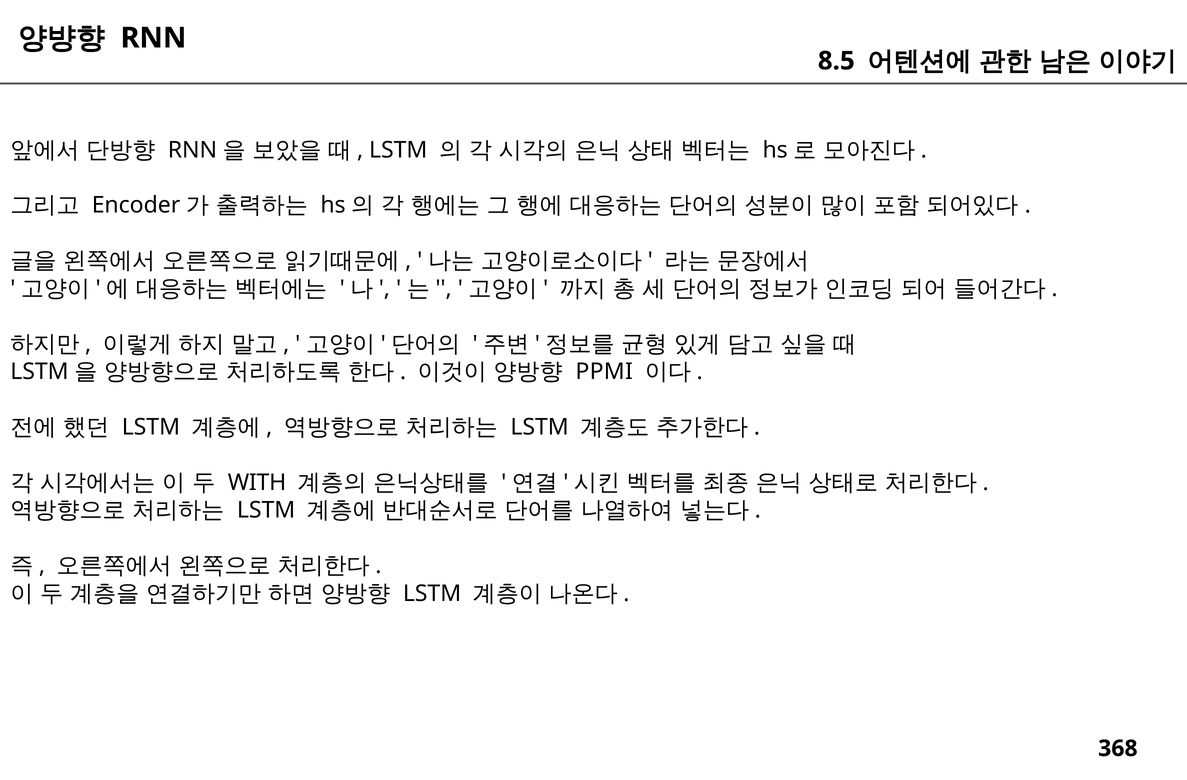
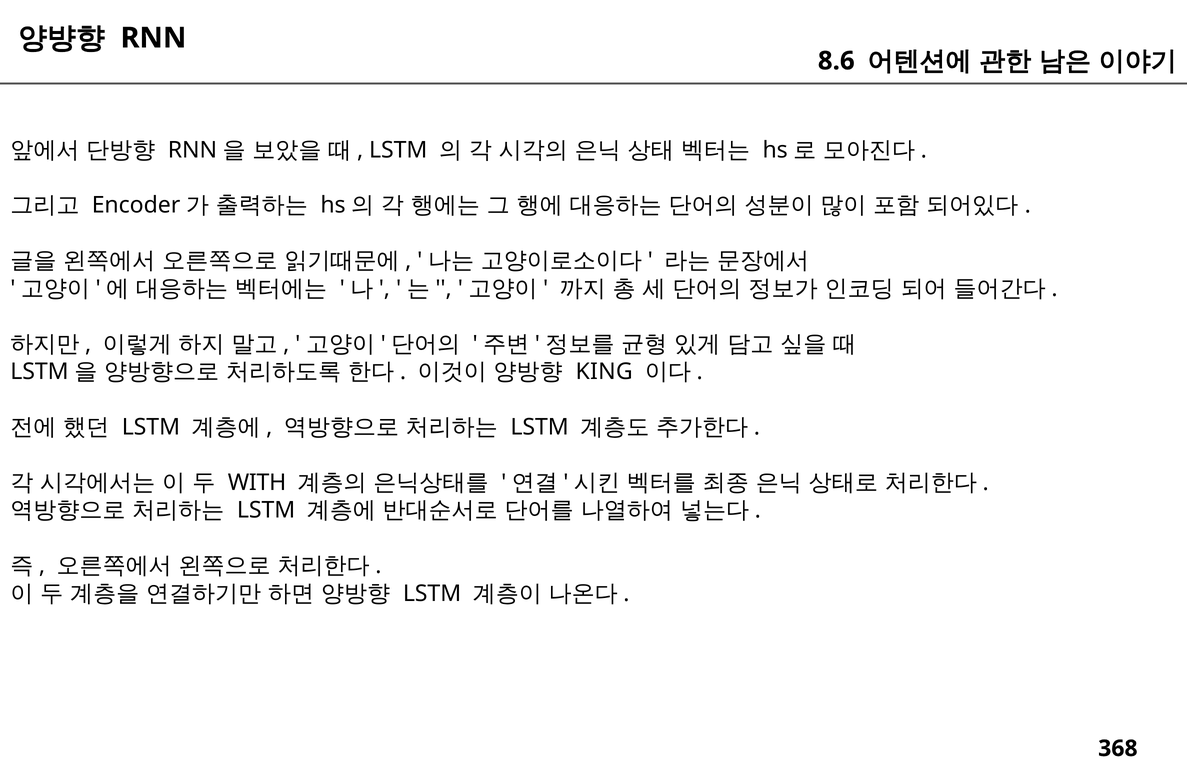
8.5: 8.5 -> 8.6 (836, 61)
PPMI: PPMI -> KING (604, 371)
